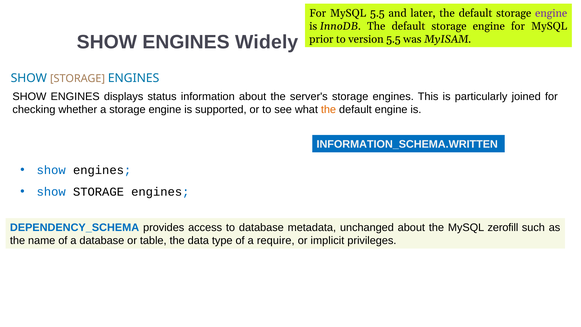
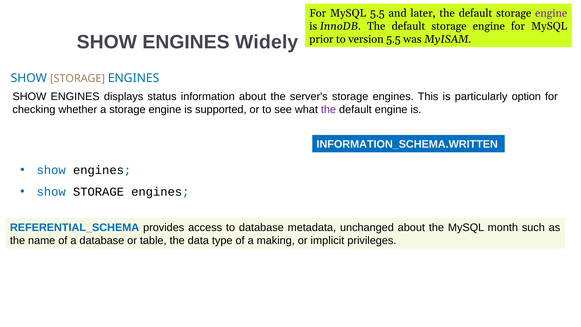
joined: joined -> option (526, 97)
the colour: orange -> purple (328, 110)
DEPENDENCY_SCHEMA: DEPENDENCY_SCHEMA -> REFERENTIAL_SCHEMA (75, 227)
zerofill: zerofill -> month (503, 227)
require: require -> making (276, 240)
